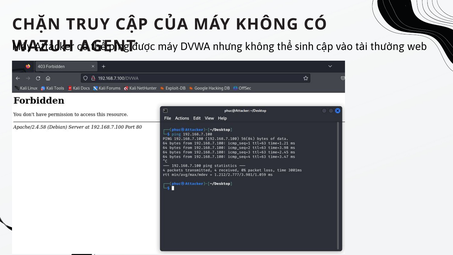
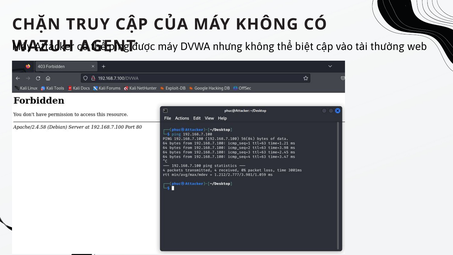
sinh: sinh -> biệt (304, 47)
